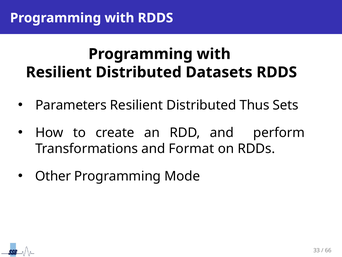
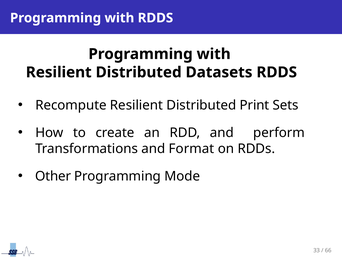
Parameters: Parameters -> Recompute (71, 105)
Thus: Thus -> Print (255, 105)
